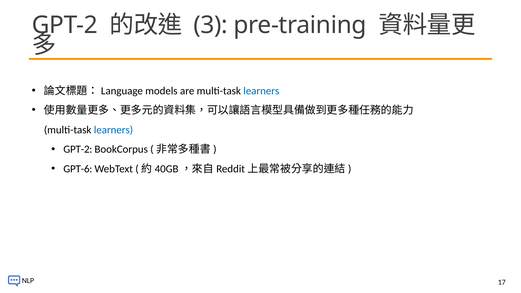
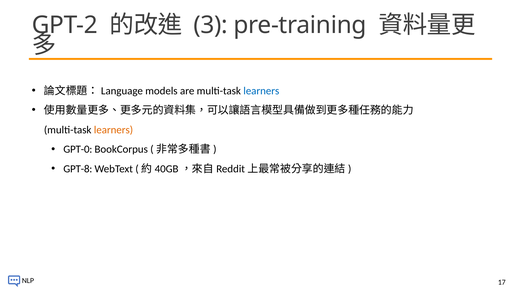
learners colour: blue -> orange (113, 130)
GPT-2: GPT-2 -> GPT-0 (78, 149)
GPT-6: GPT-6 -> GPT-8 (78, 169)
